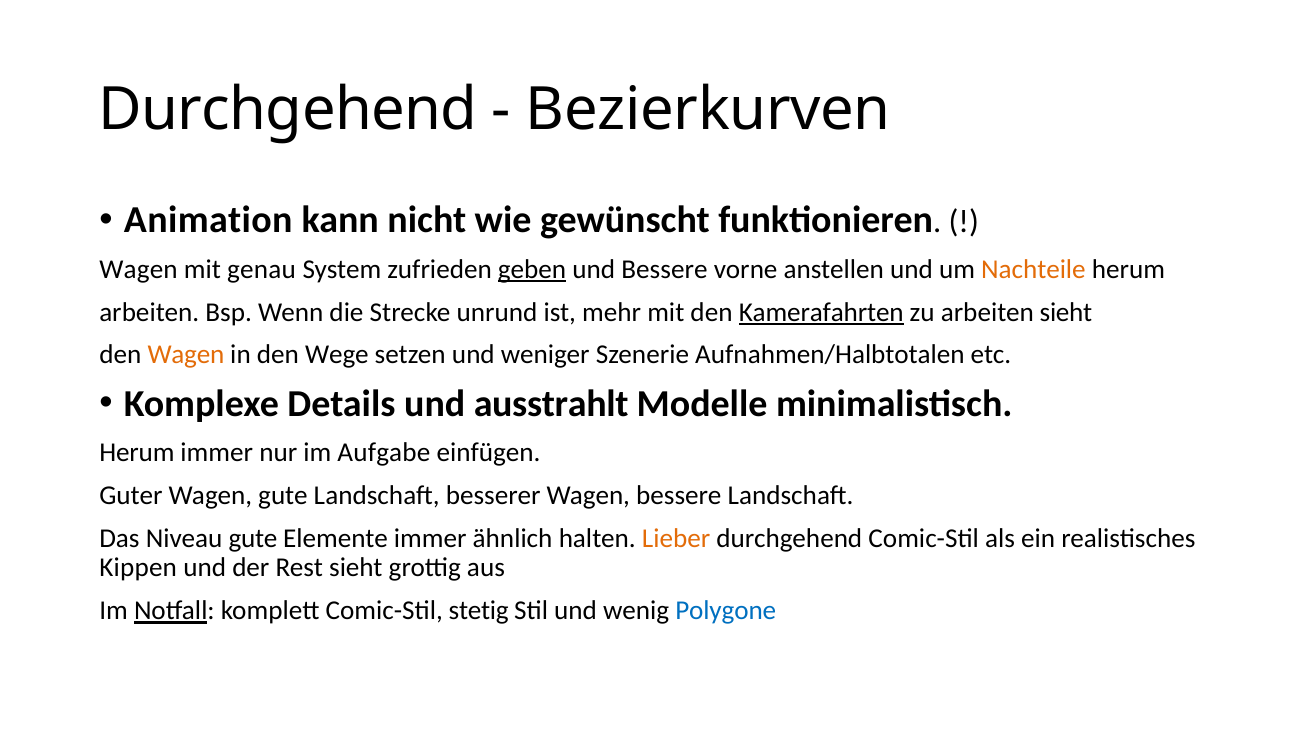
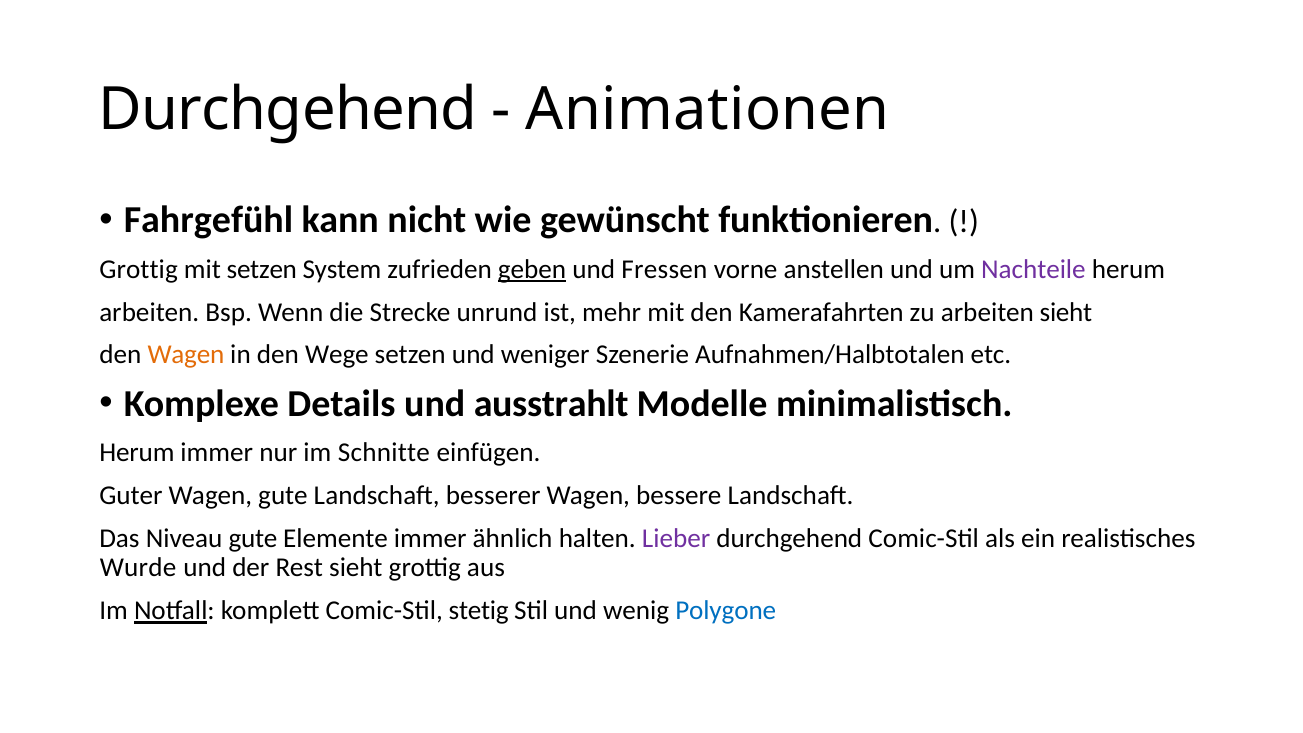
Bezierkurven: Bezierkurven -> Animationen (708, 109)
Animation: Animation -> Fahrgefühl (208, 220)
Wagen: Wagen -> Grottig (139, 269)
mit genau: genau -> setzen (262, 269)
und Bessere: Bessere -> Fressen (664, 269)
Nachteile colour: orange -> purple (1033, 269)
Kamerafahrten underline: present -> none (821, 312)
Aufgabe: Aufgabe -> Schnitte (384, 452)
Lieber colour: orange -> purple (676, 538)
Kippen: Kippen -> Wurde (138, 568)
